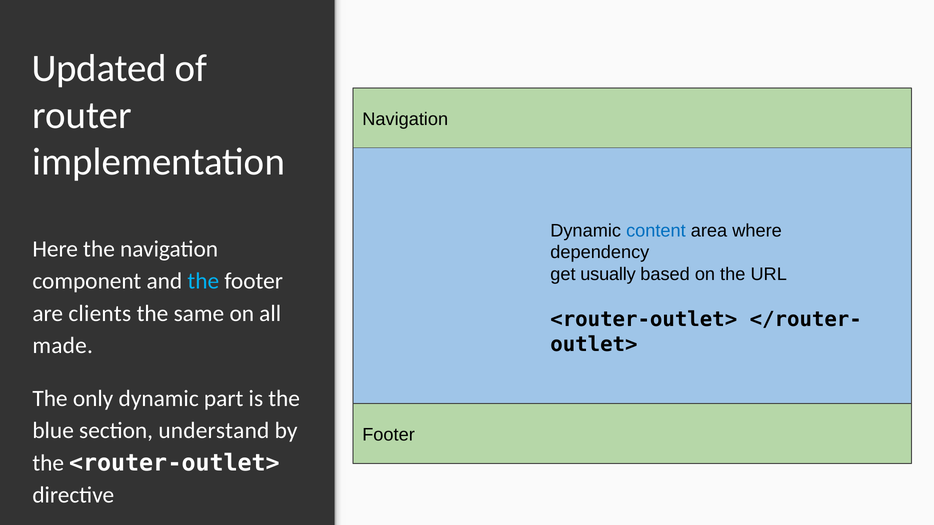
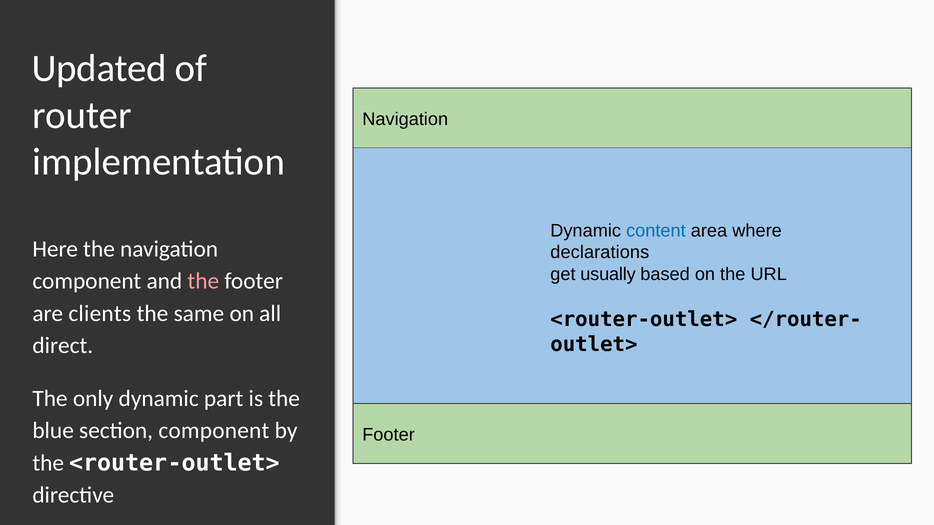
dependency: dependency -> declarations (600, 253)
the colour: light blue -> pink (203, 282)
made: made -> direct (63, 346)
section understand: understand -> component (214, 431)
